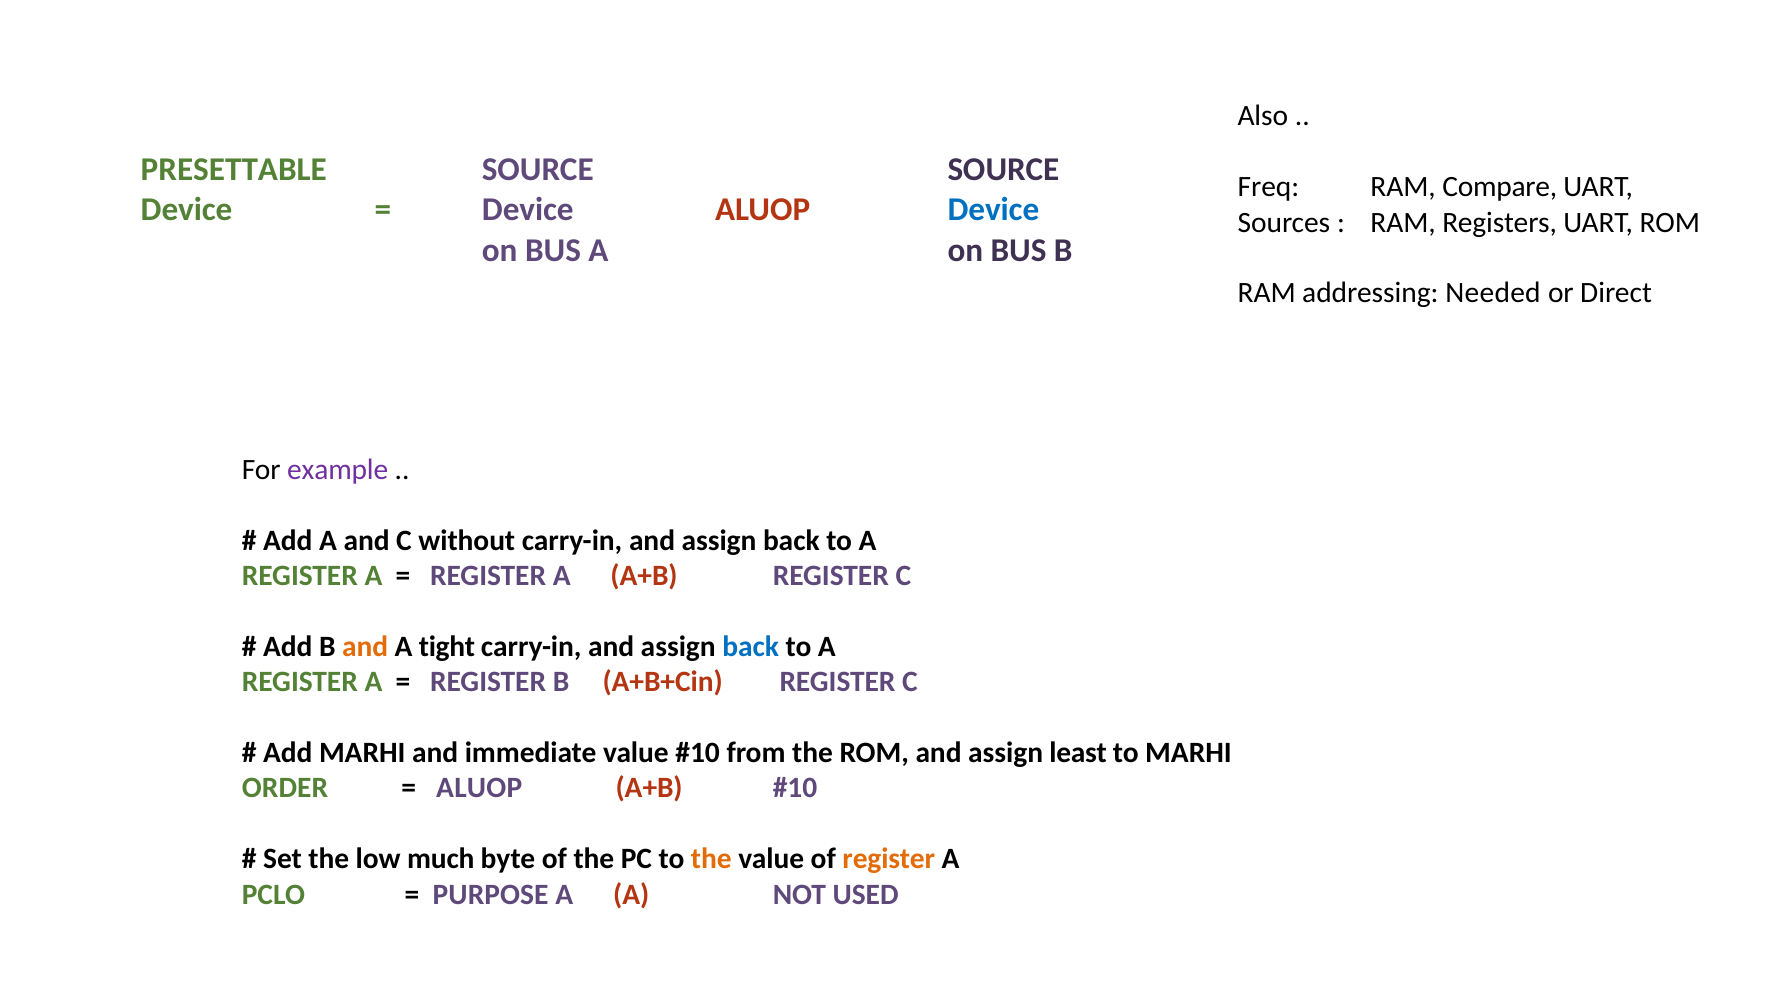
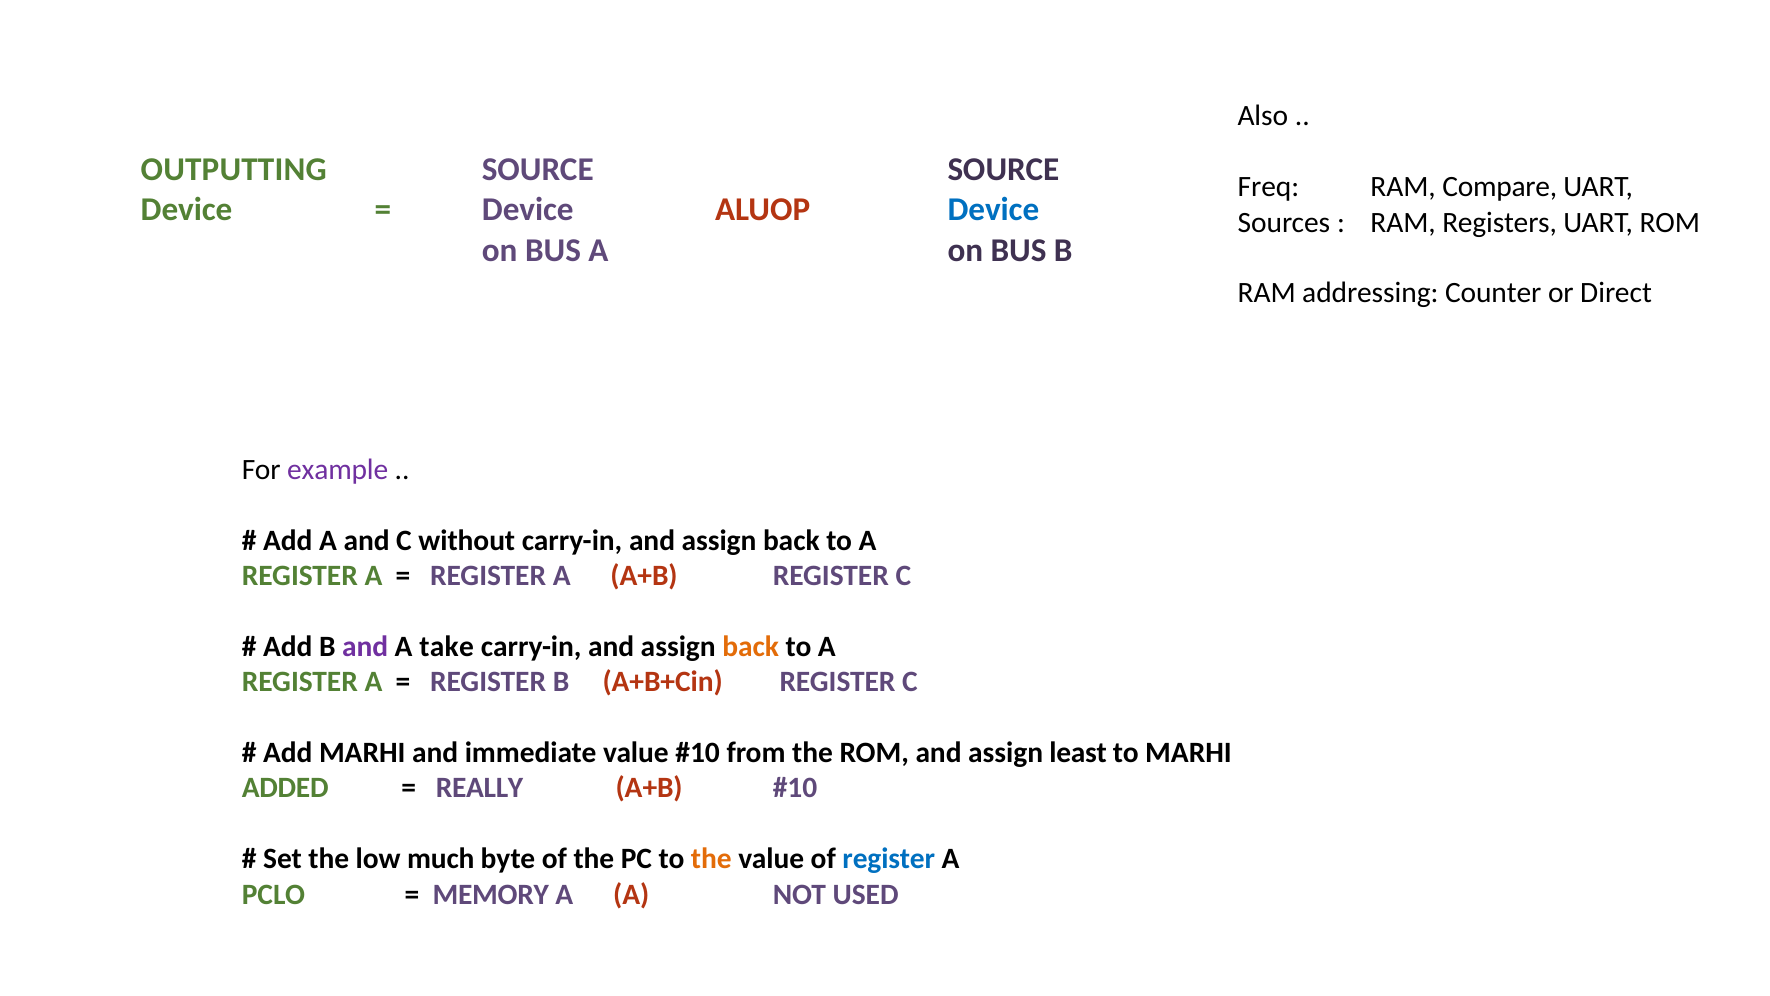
PRESETTABLE: PRESETTABLE -> OUTPUTTING (234, 169)
Needed: Needed -> Counter (1493, 293)
and colour: orange -> purple (365, 646)
tight: tight -> take (447, 646)
back colour: blue -> orange (751, 646)
ORDER: ORDER -> ADDED (285, 788)
ALUOP: ALUOP -> REALLY (480, 788)
register colour: orange -> blue (889, 859)
PURPOSE: PURPOSE -> MEMORY (491, 894)
